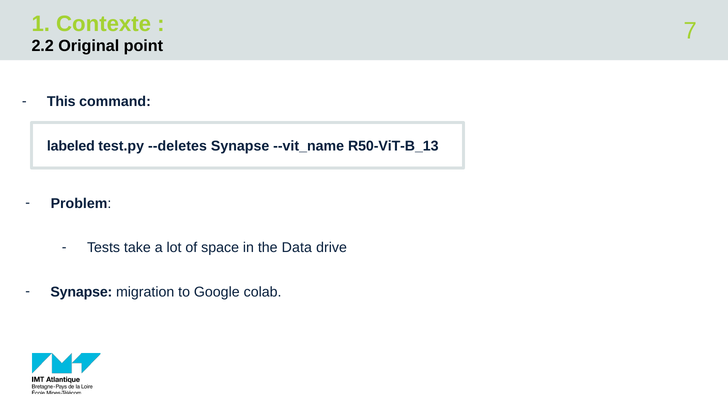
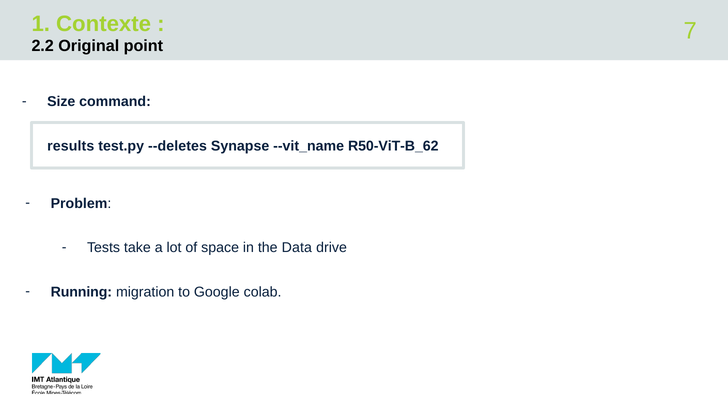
This: This -> Size (61, 102)
labeled: labeled -> results (71, 146)
R50-ViT-B_13: R50-ViT-B_13 -> R50-ViT-B_62 (393, 146)
Synapse: Synapse -> Running (81, 292)
